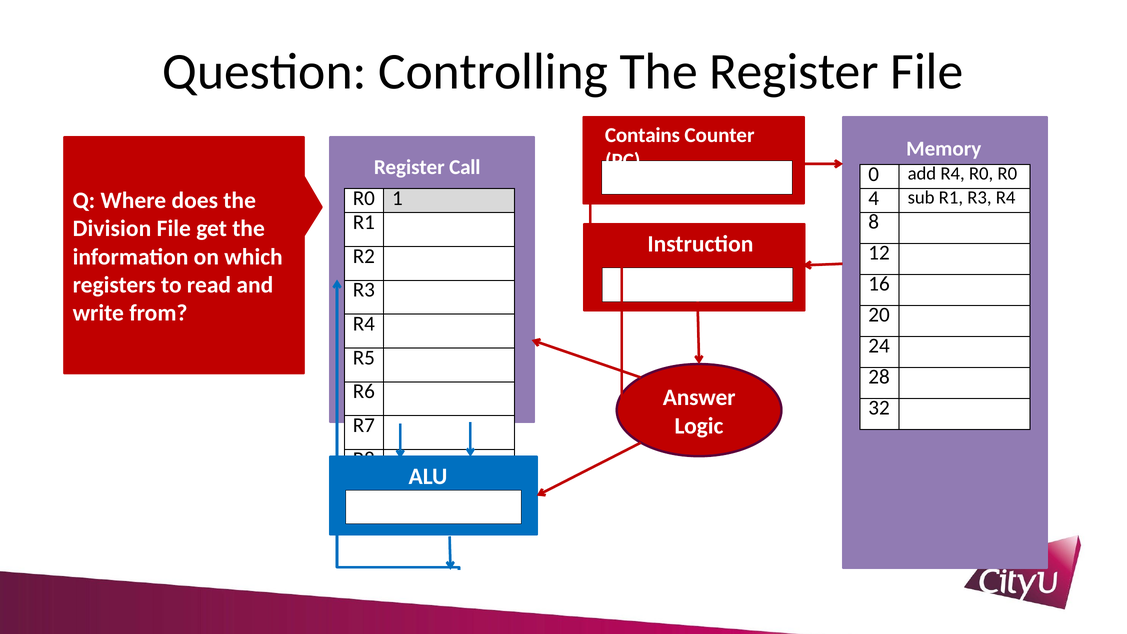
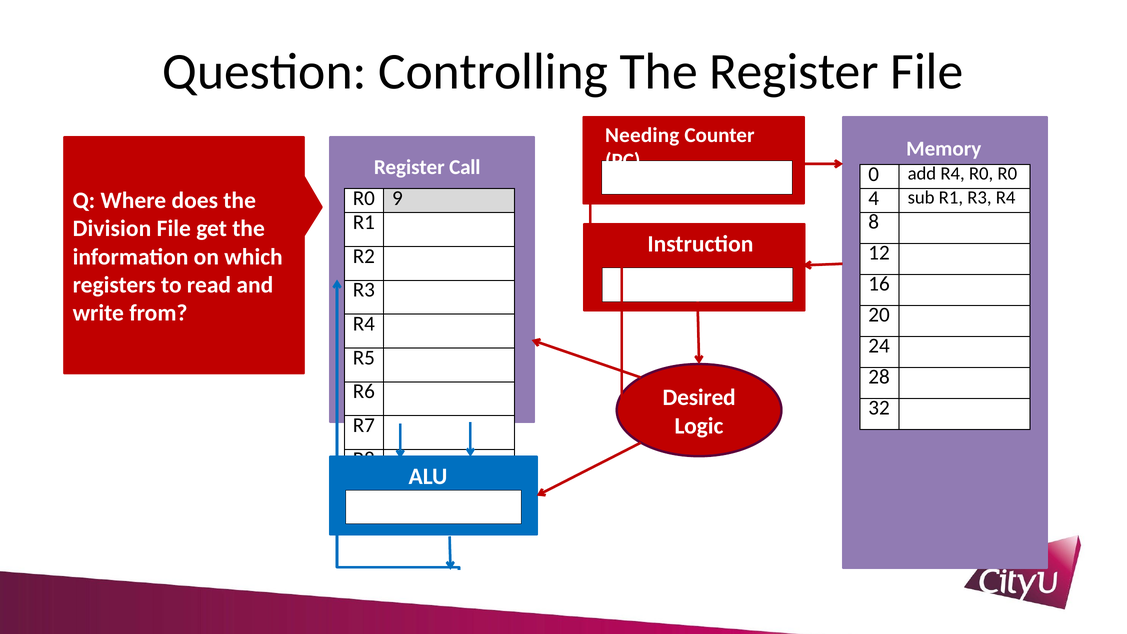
Contains: Contains -> Needing (642, 135)
1: 1 -> 9 (397, 198)
Answer: Answer -> Desired (699, 398)
